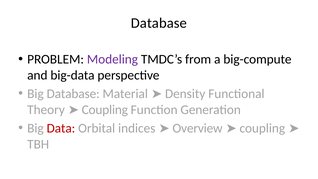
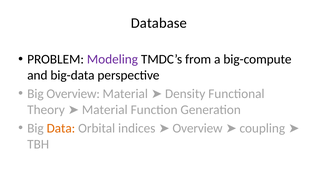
Big Database: Database -> Overview (73, 94)
Theory Coupling: Coupling -> Material (105, 110)
Data colour: red -> orange (61, 128)
